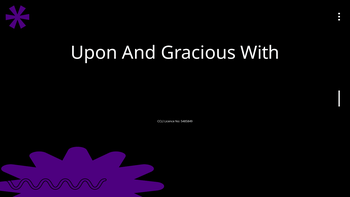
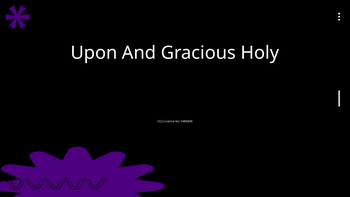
With: With -> Holy (260, 53)
